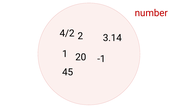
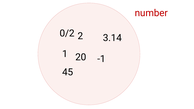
4/2: 4/2 -> 0/2 (67, 33)
